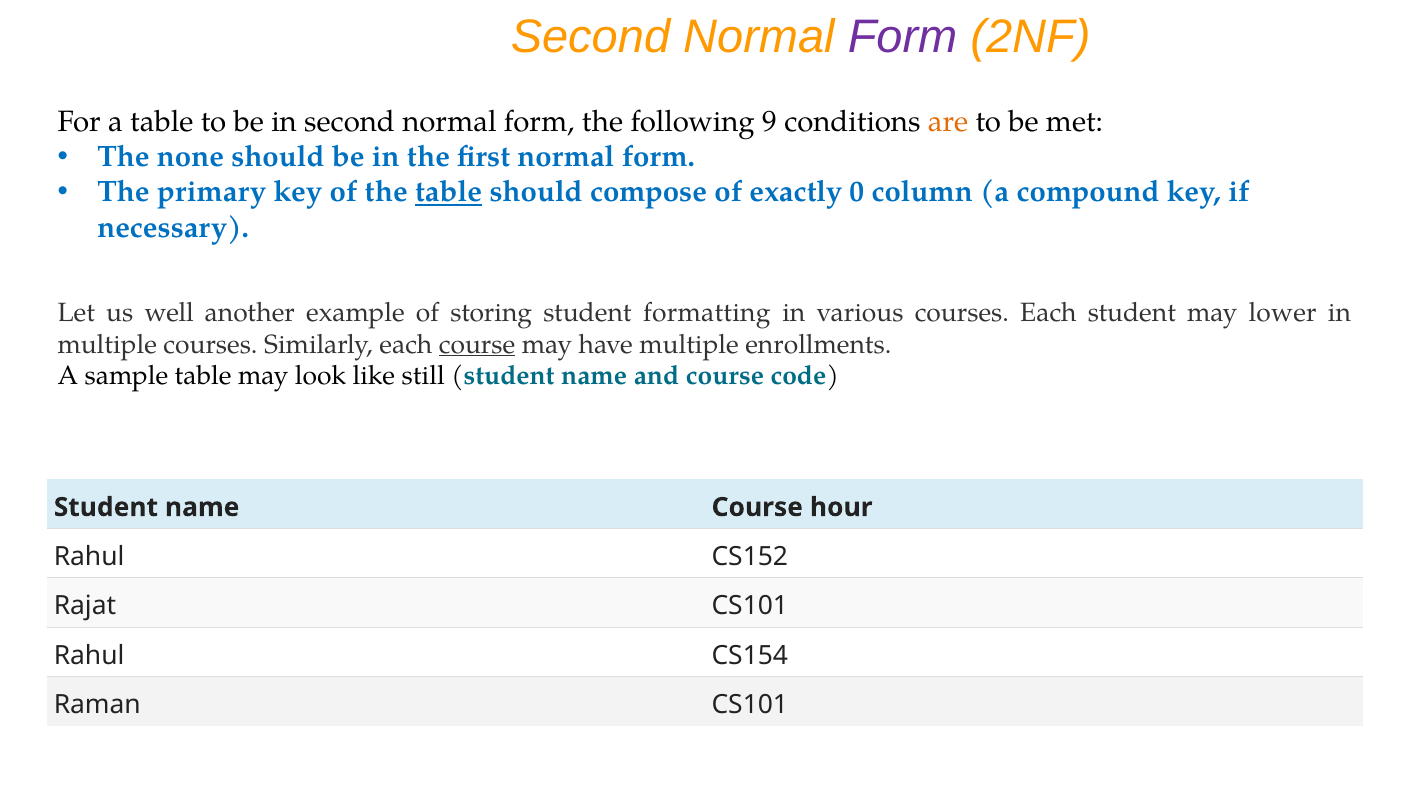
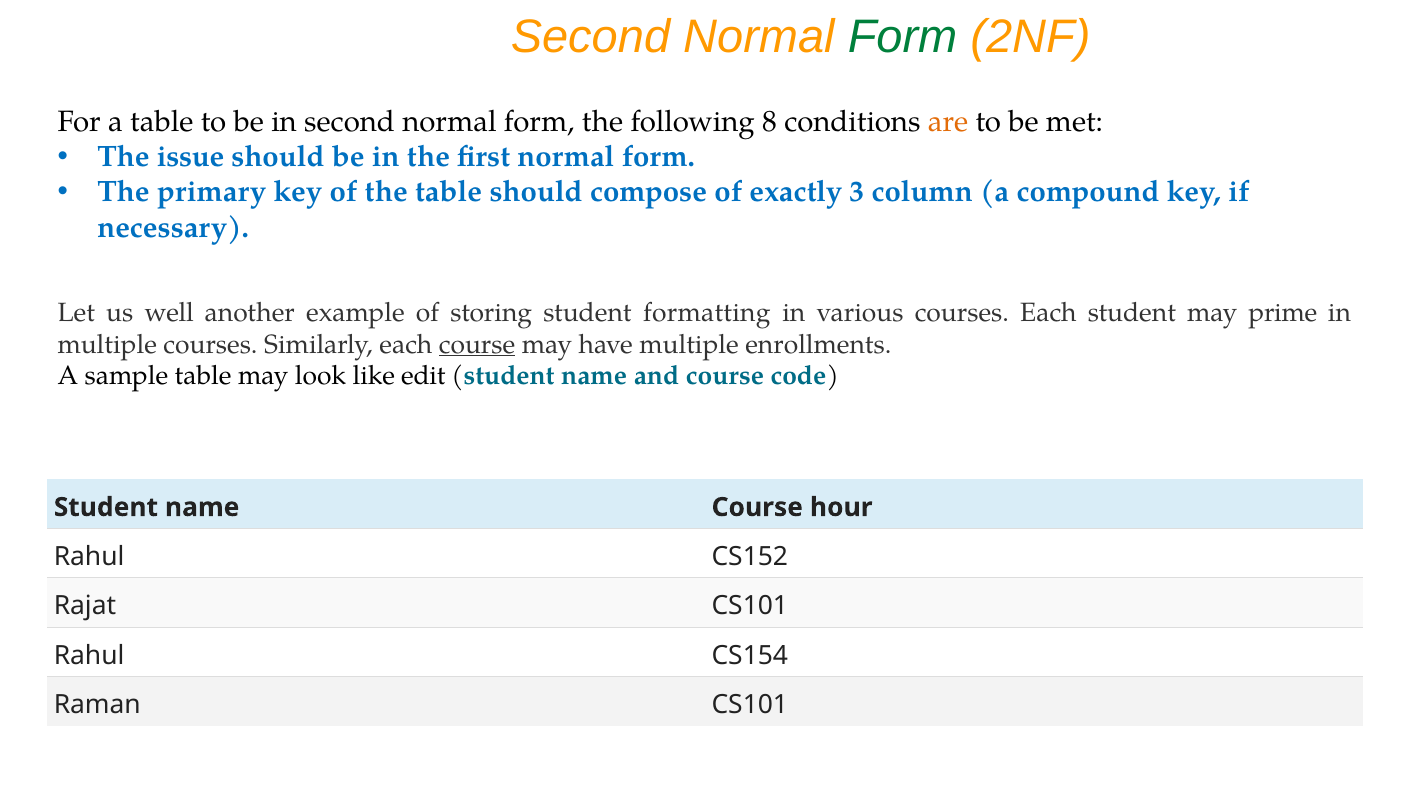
Form colour: purple -> green (903, 37)
9: 9 -> 8 (769, 122)
none: none -> issue (191, 157)
table underline: present -> none (449, 192)
0: 0 -> 3 (857, 192)
lower: lower -> prime (1283, 313)
still: still -> edit (423, 376)
